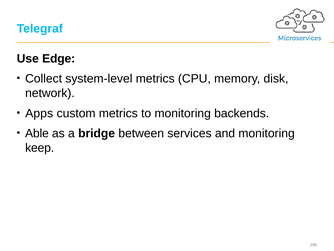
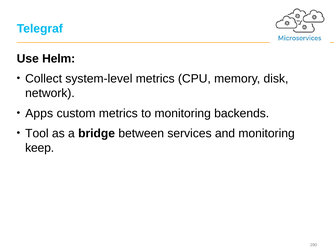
Edge: Edge -> Helm (59, 59)
Able: Able -> Tool (37, 133)
